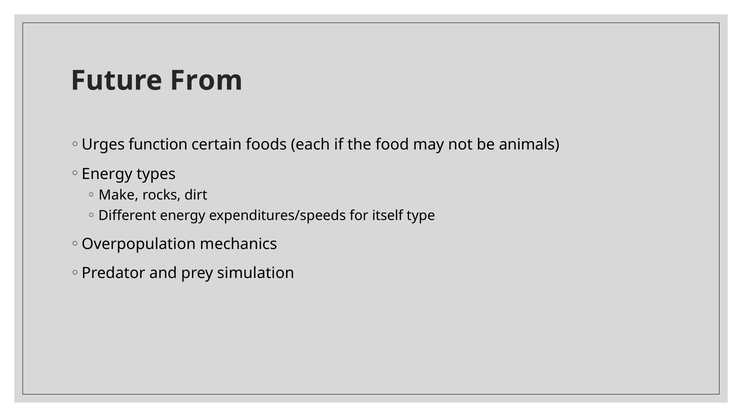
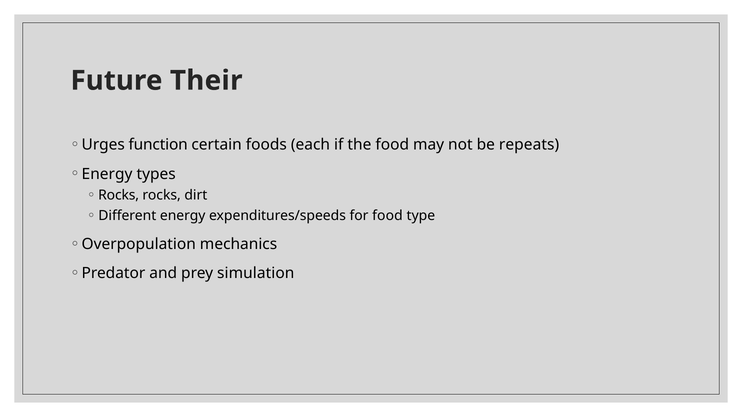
From: From -> Their (206, 81)
animals: animals -> repeats (529, 145)
Make: Make -> Rocks (119, 195)
for itself: itself -> food (387, 216)
